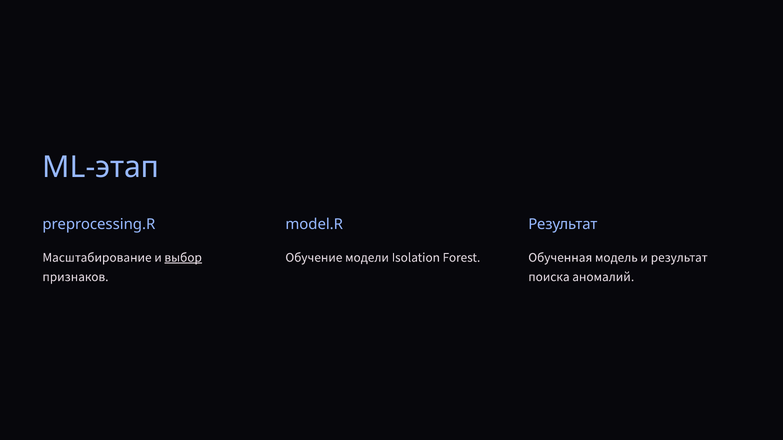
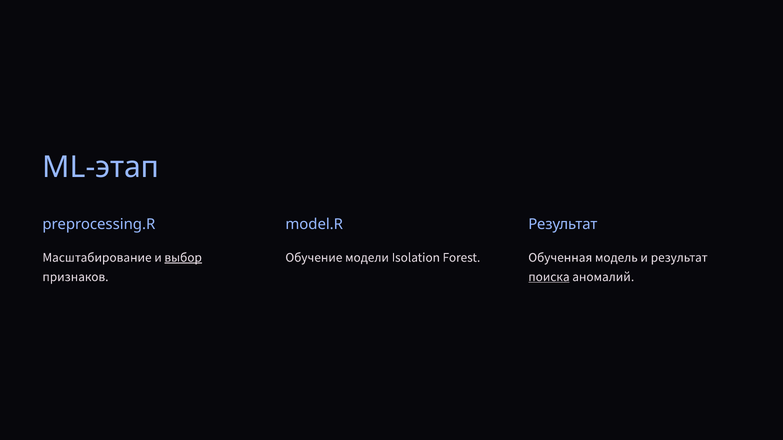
поиска underline: none -> present (549, 277)
